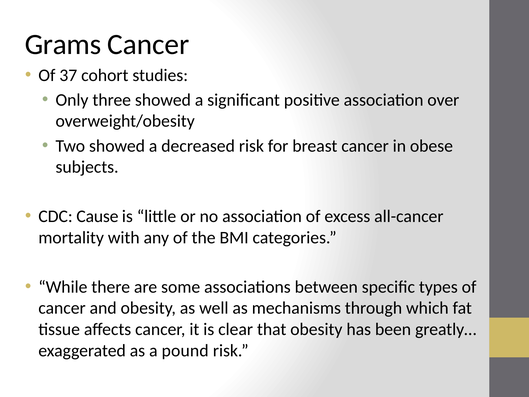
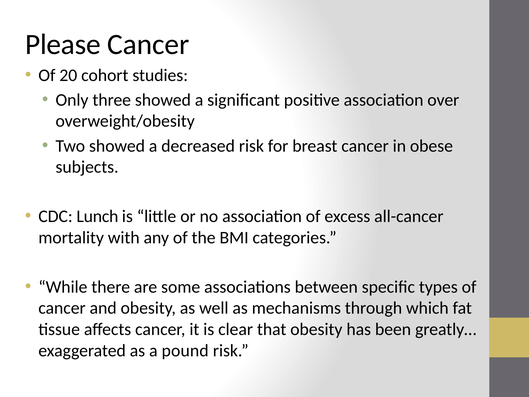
Grams: Grams -> Please (63, 44)
37: 37 -> 20 (68, 75)
Cause: Cause -> Lunch (97, 216)
